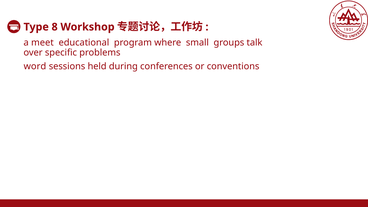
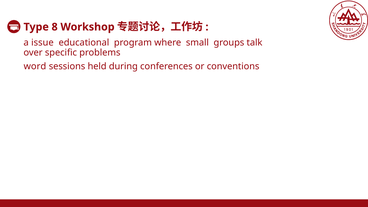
meet: meet -> issue (42, 43)
